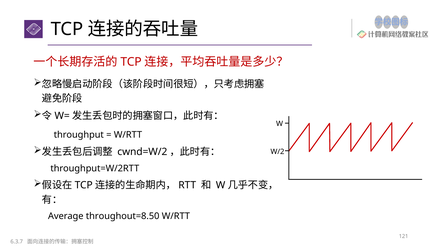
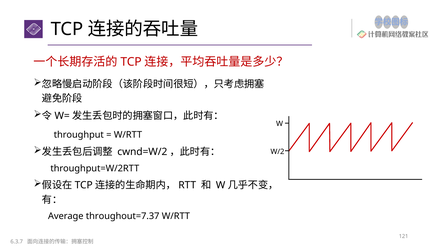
throughout=8.50: throughout=8.50 -> throughout=7.37 (123, 217)
